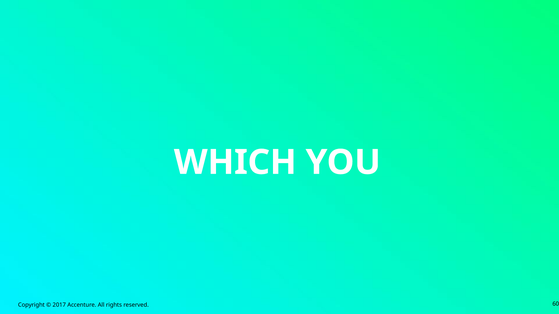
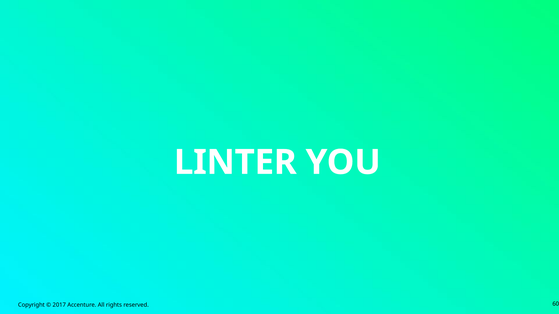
WHICH: WHICH -> LINTER (235, 163)
